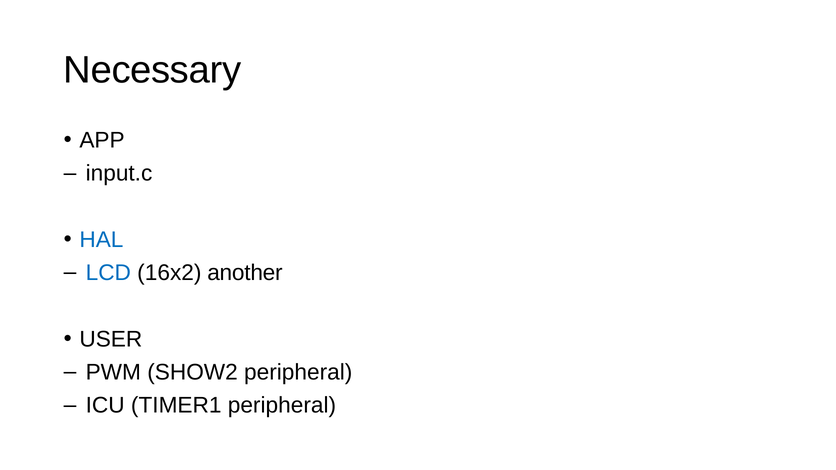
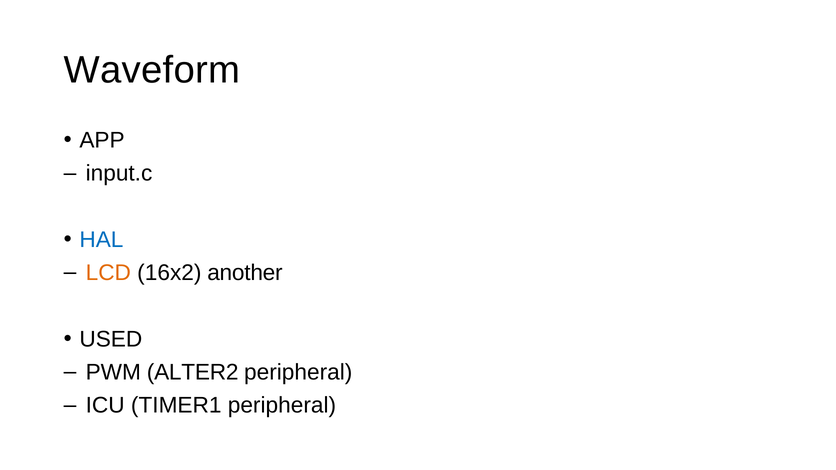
Necessary: Necessary -> Waveform (152, 70)
LCD colour: blue -> orange (108, 273)
USER: USER -> USED (111, 339)
SHOW2: SHOW2 -> ALTER2 (193, 372)
